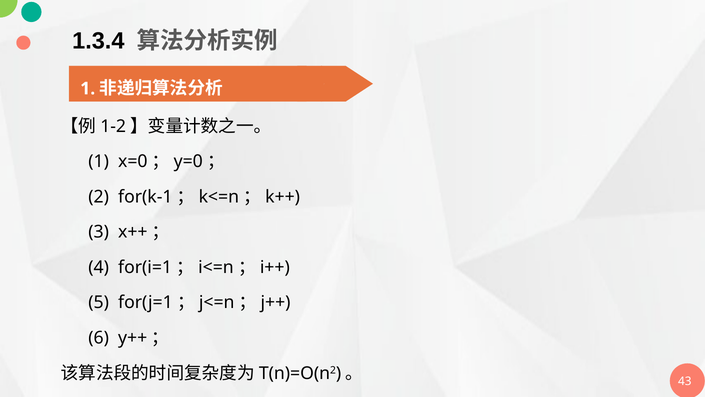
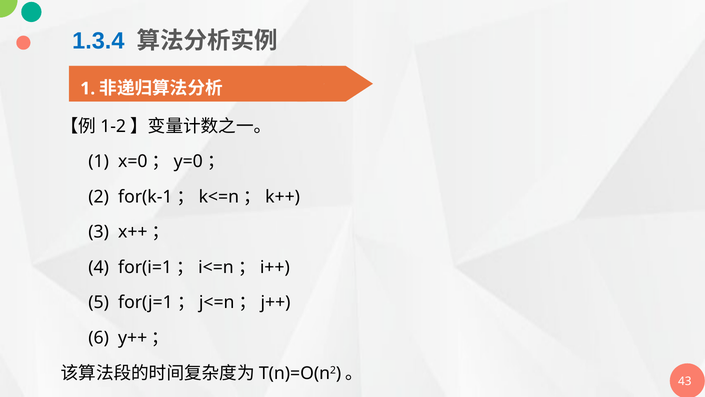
1.3.4 colour: black -> blue (98, 41)
